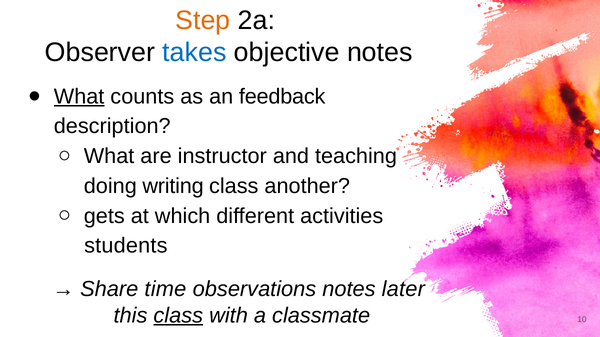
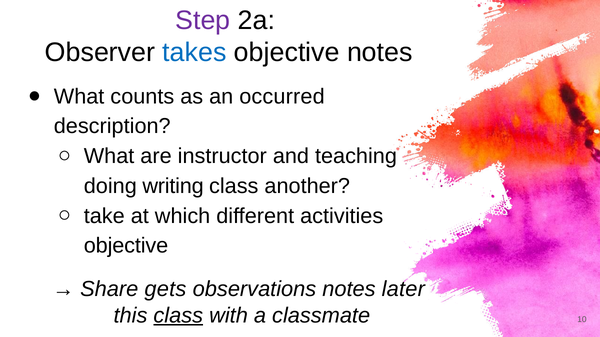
Step colour: orange -> purple (203, 20)
What underline: present -> none (79, 97)
feedback: feedback -> occurred (282, 97)
gets: gets -> take (104, 216)
students: students -> objective (126, 246)
time: time -> gets (165, 290)
